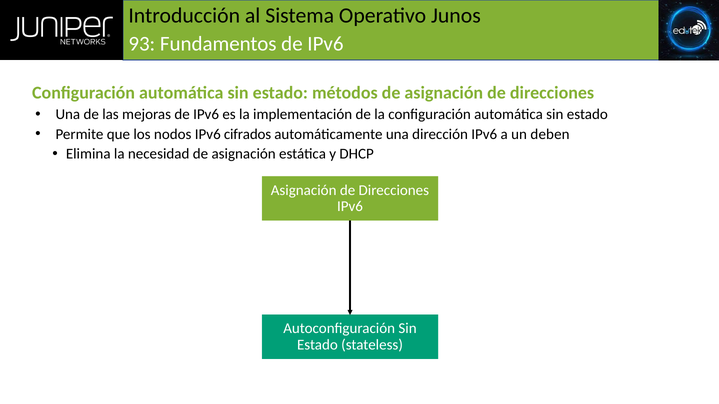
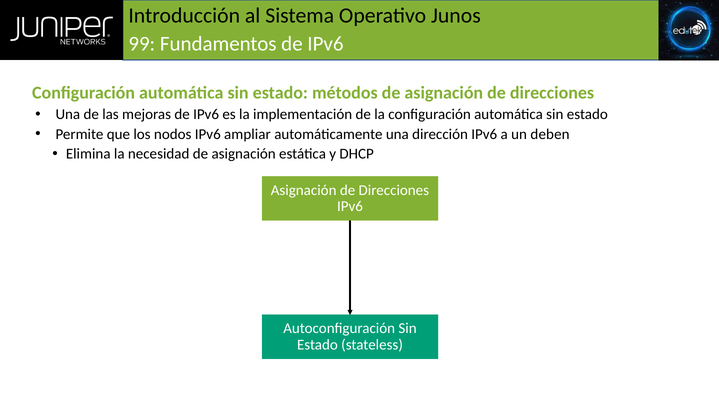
93: 93 -> 99 (142, 44)
cifrados: cifrados -> ampliar (247, 134)
